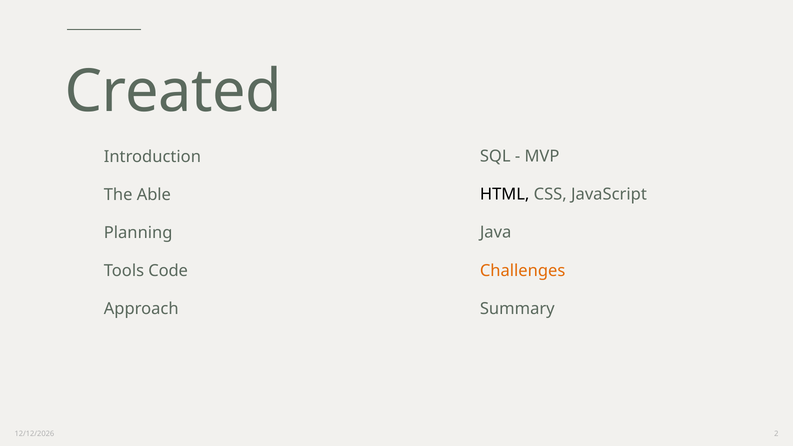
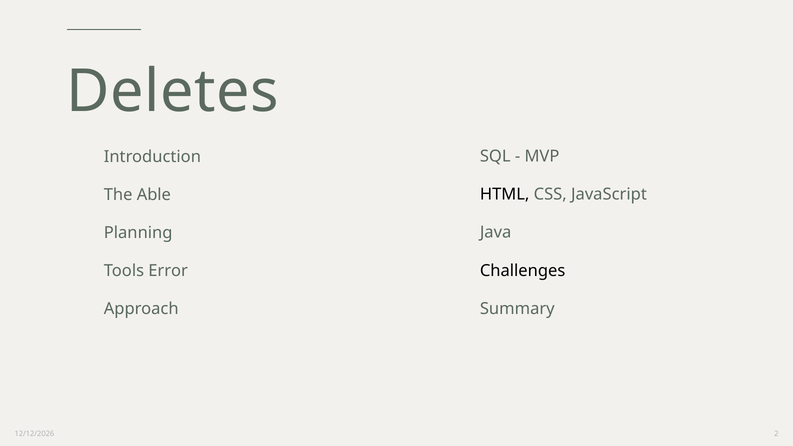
Created: Created -> Deletes (172, 92)
Challenges colour: orange -> black (523, 271)
Code: Code -> Error (168, 271)
